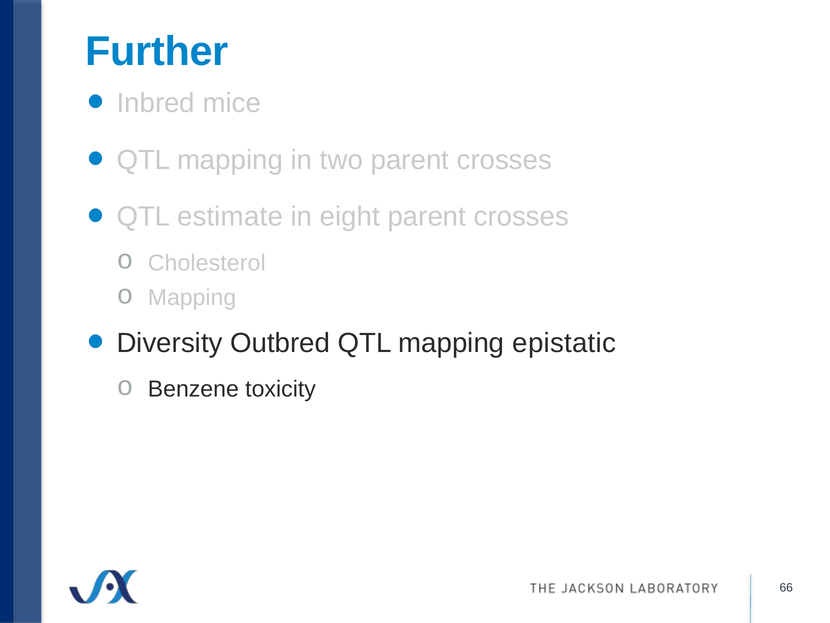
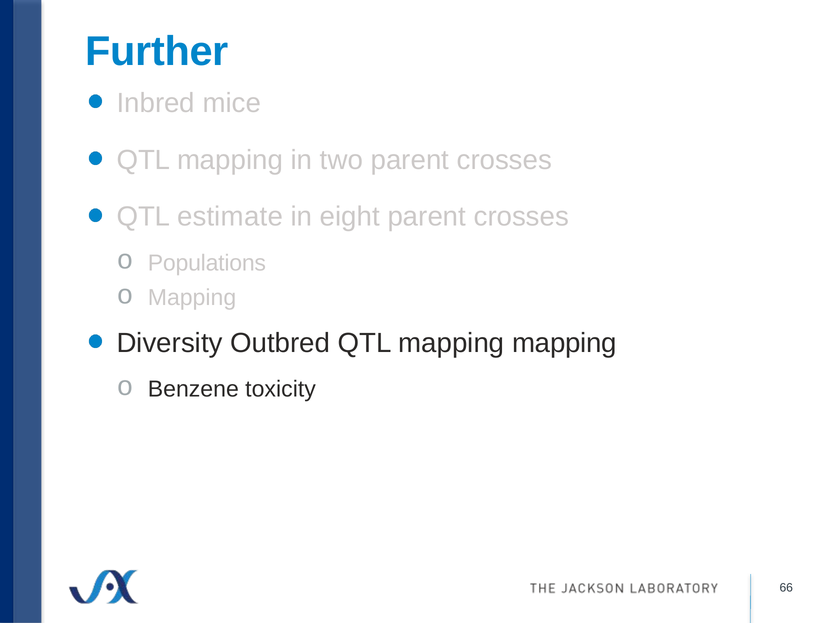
Cholesterol: Cholesterol -> Populations (207, 263)
mapping epistatic: epistatic -> mapping (564, 343)
